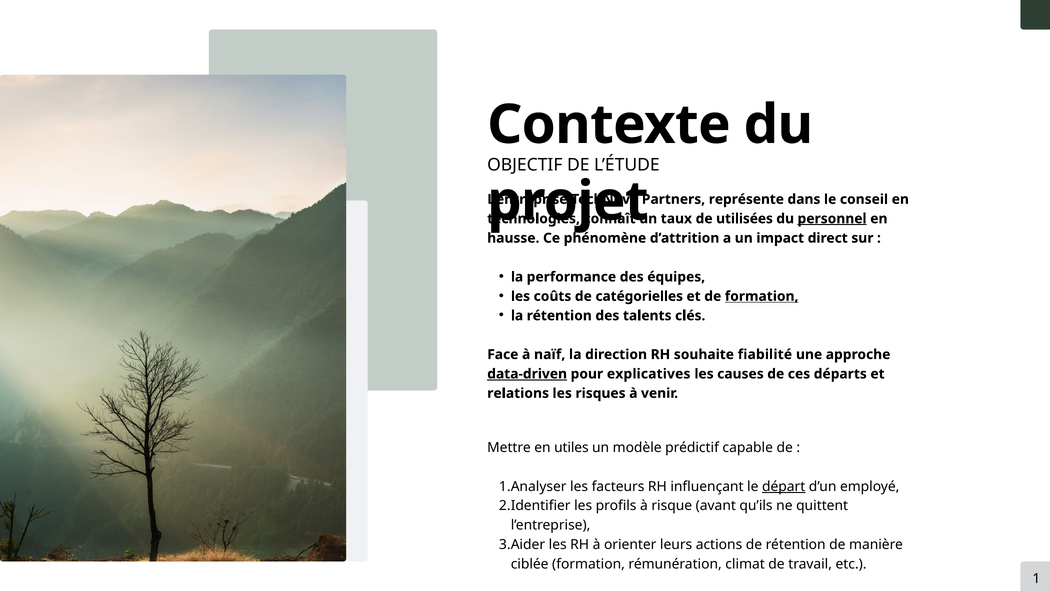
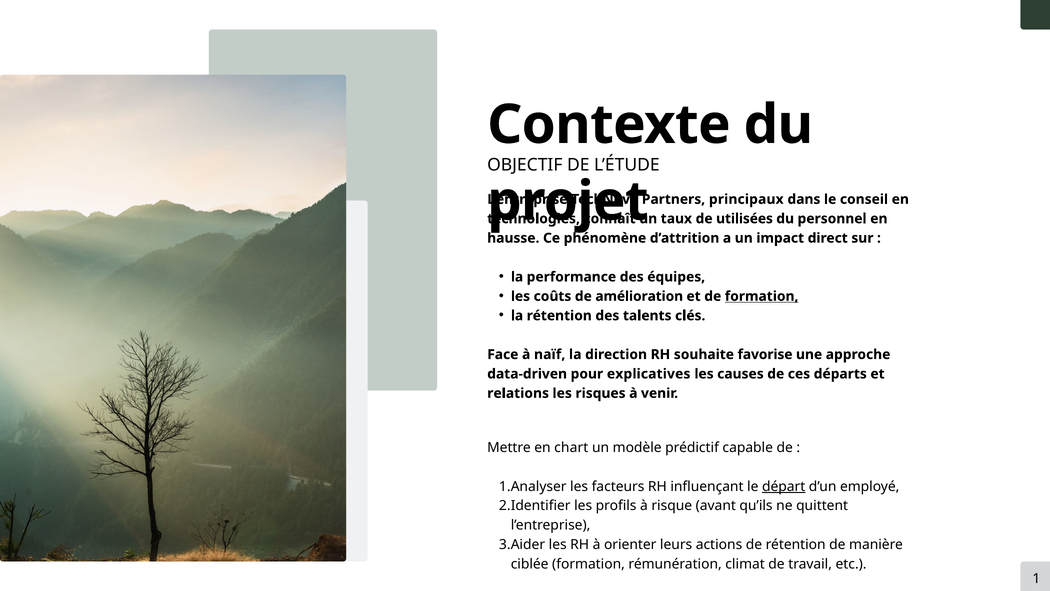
représente: représente -> principaux (746, 199)
personnel underline: present -> none (832, 219)
catégorielles: catégorielles -> amélioration (639, 296)
fiabilité: fiabilité -> favorise (765, 354)
data-driven underline: present -> none (527, 374)
utiles: utiles -> chart (571, 447)
